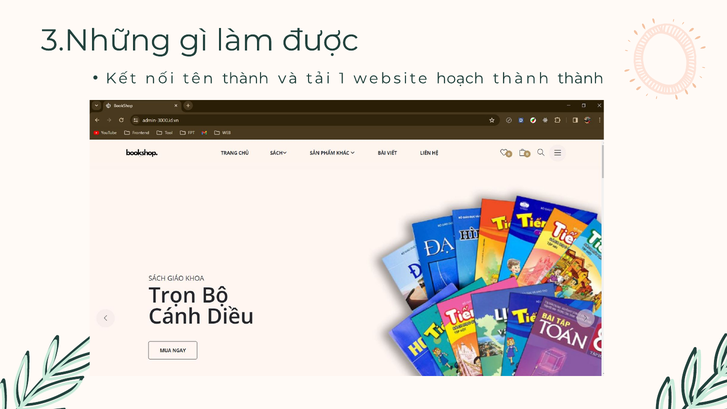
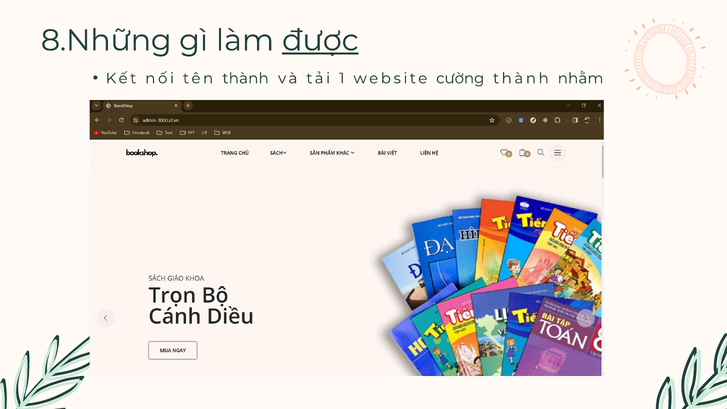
3.Những: 3.Những -> 8.Những (106, 40)
được underline: none -> present (320, 40)
hoạch: hoạch -> cường (460, 78)
thành thành: thành -> nhằm (581, 78)
